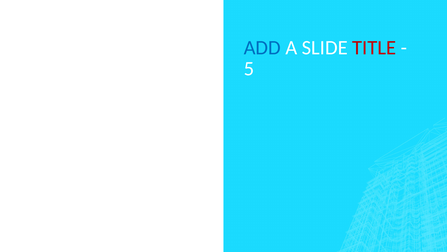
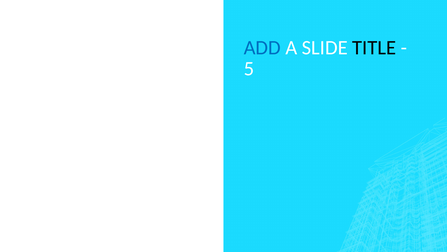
TITLE colour: red -> black (374, 48)
